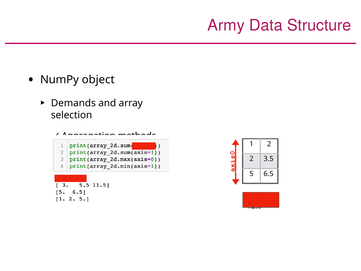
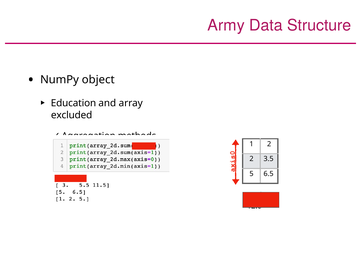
Demands: Demands -> Education (73, 103)
selection: selection -> excluded (72, 115)
